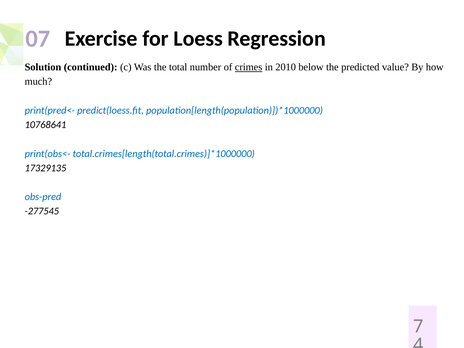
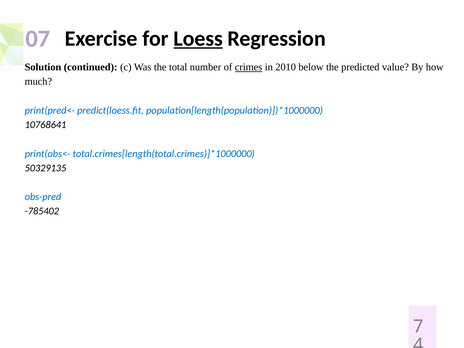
Loess underline: none -> present (198, 39)
17329135: 17329135 -> 50329135 (46, 168)
-277545: -277545 -> -785402 (42, 211)
